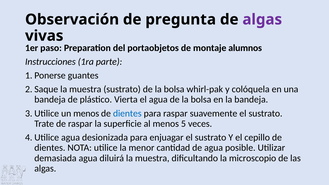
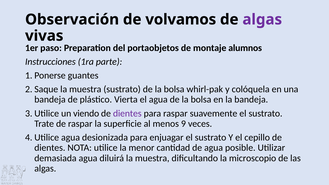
pregunta: pregunta -> volvamos (181, 19)
un menos: menos -> viendo (86, 113)
dientes colour: blue -> purple (127, 113)
5: 5 -> 9 (183, 124)
